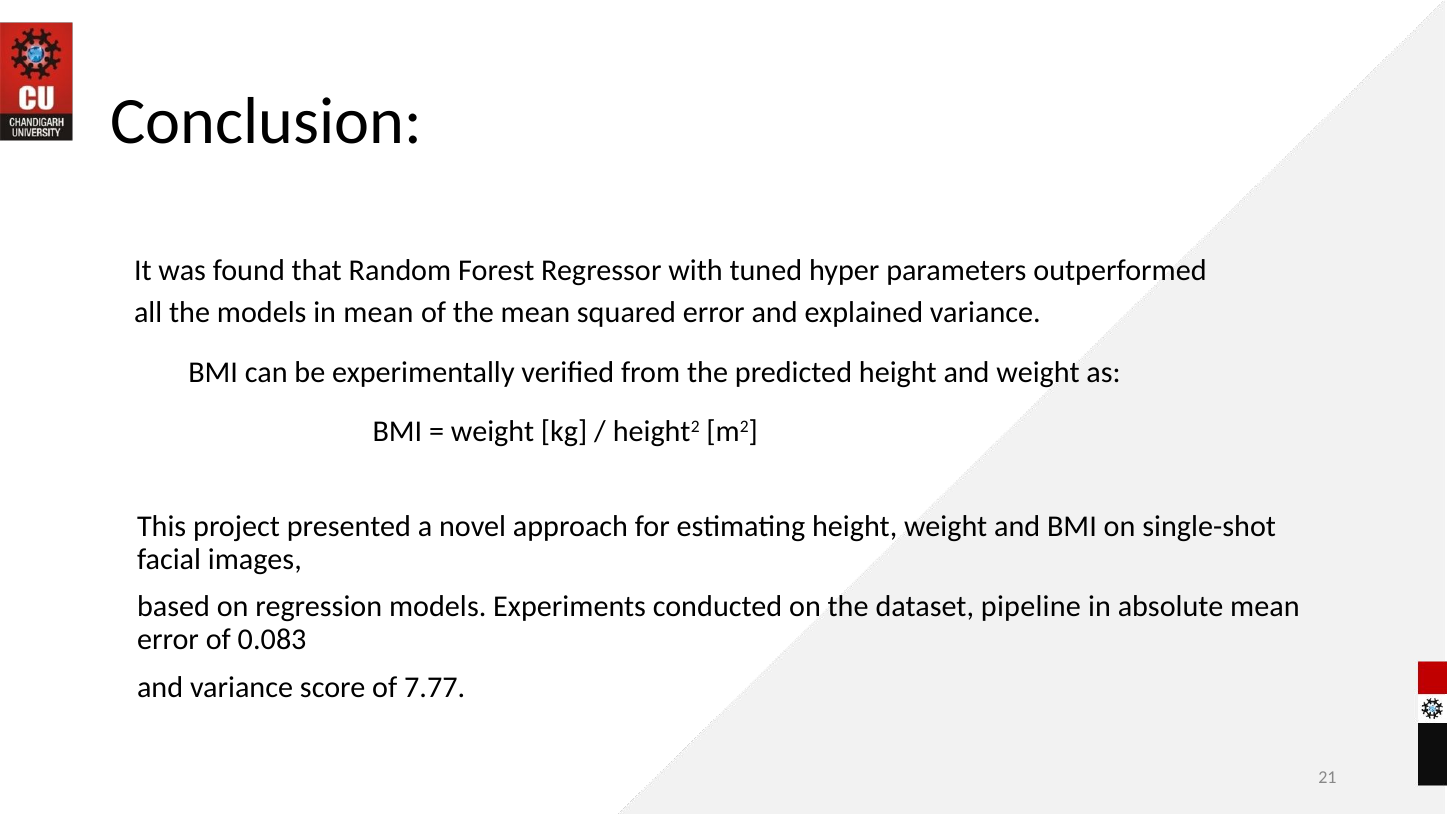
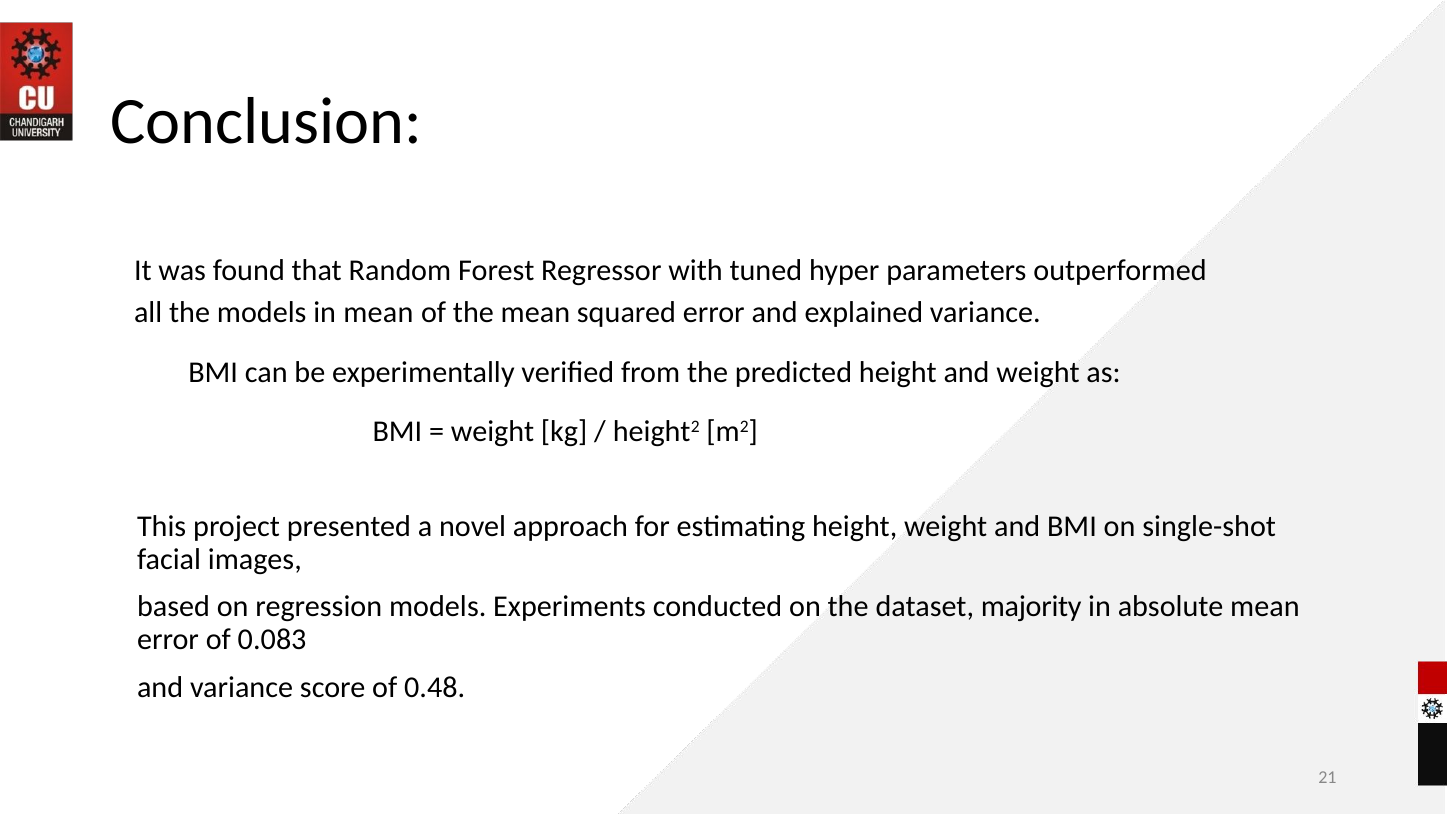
pipeline: pipeline -> majority (1031, 607)
7.77: 7.77 -> 0.48 (435, 687)
